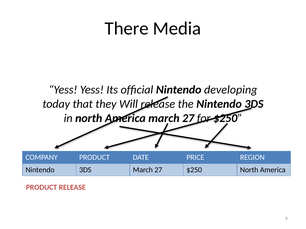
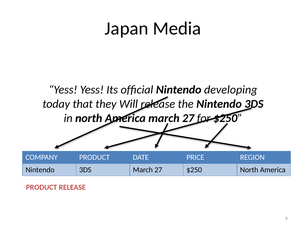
There: There -> Japan (127, 29)
